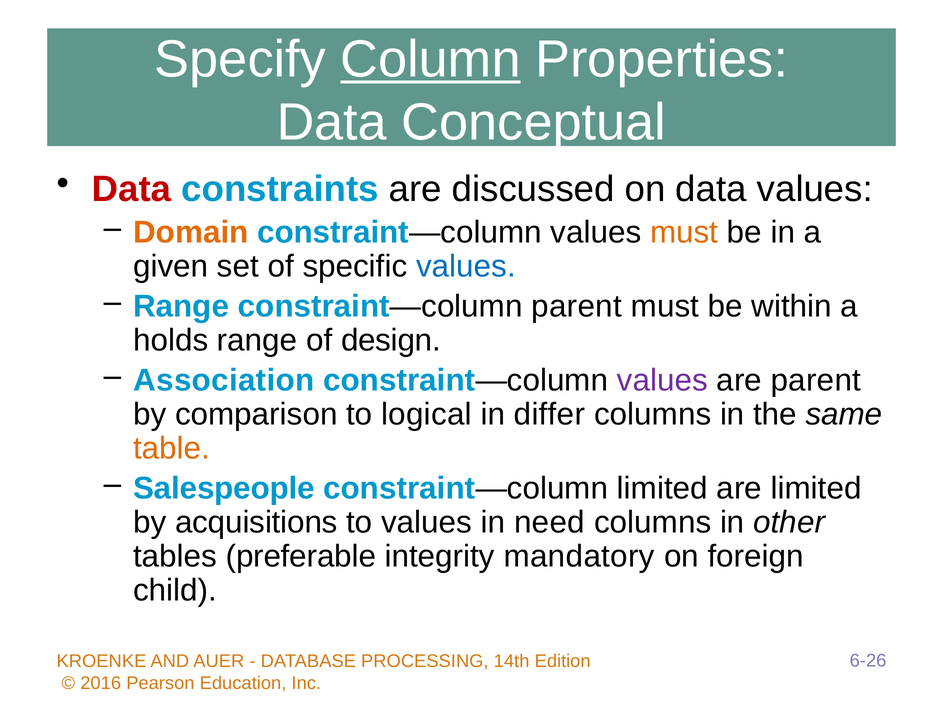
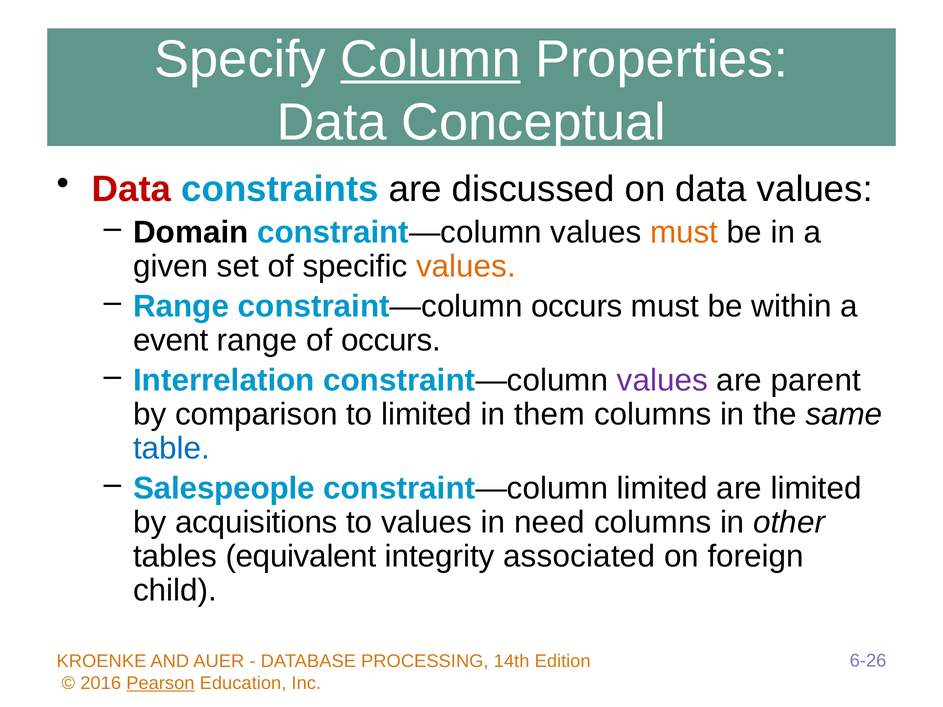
Domain colour: orange -> black (191, 232)
values colour: blue -> orange (466, 266)
constraint—column parent: parent -> occurs (577, 307)
holds: holds -> event (171, 341)
of design: design -> occurs (391, 341)
Association: Association -> Interrelation (224, 381)
to logical: logical -> limited (427, 415)
differ: differ -> them (550, 415)
table colour: orange -> blue (172, 449)
preferable: preferable -> equivalent (301, 557)
mandatory: mandatory -> associated (579, 557)
Pearson underline: none -> present (160, 683)
